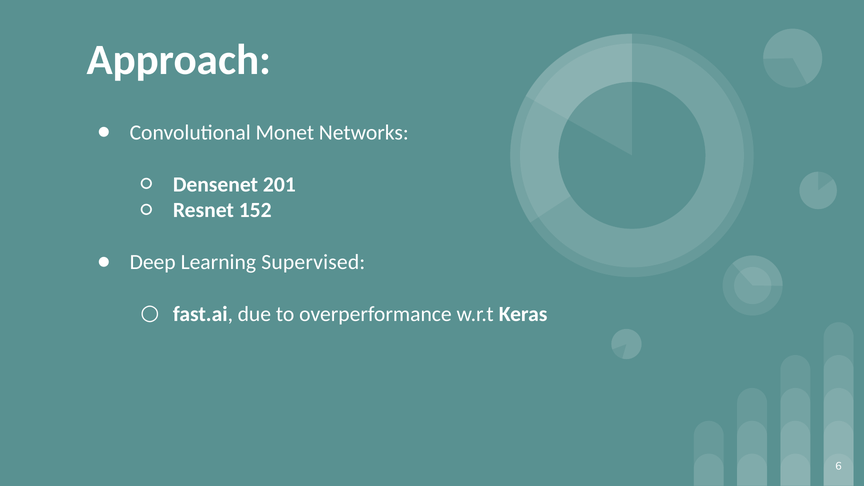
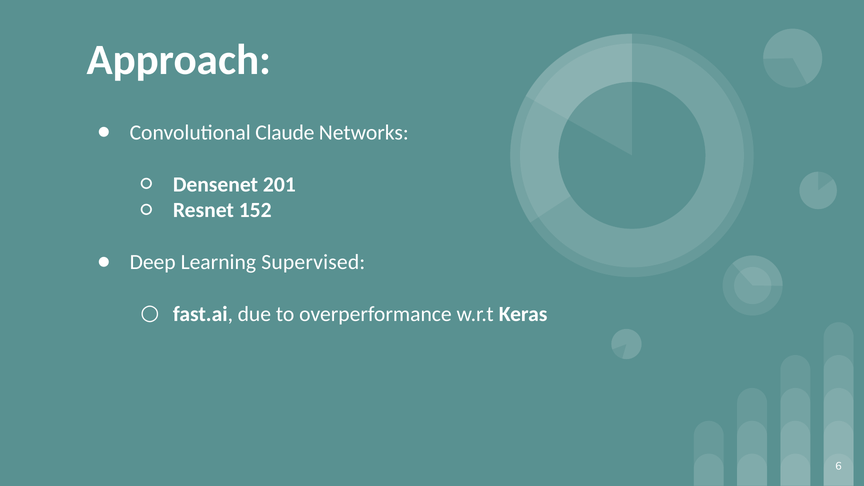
Monet: Monet -> Claude (285, 133)
